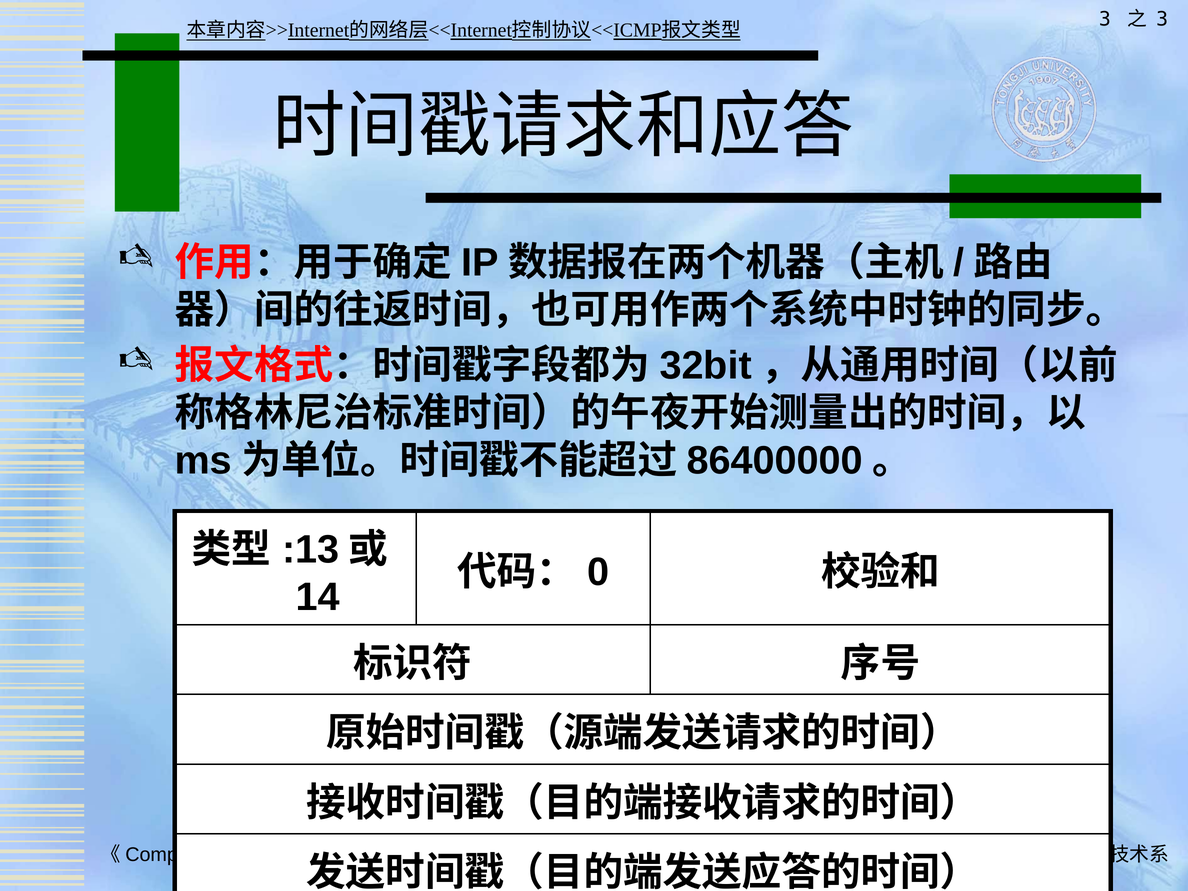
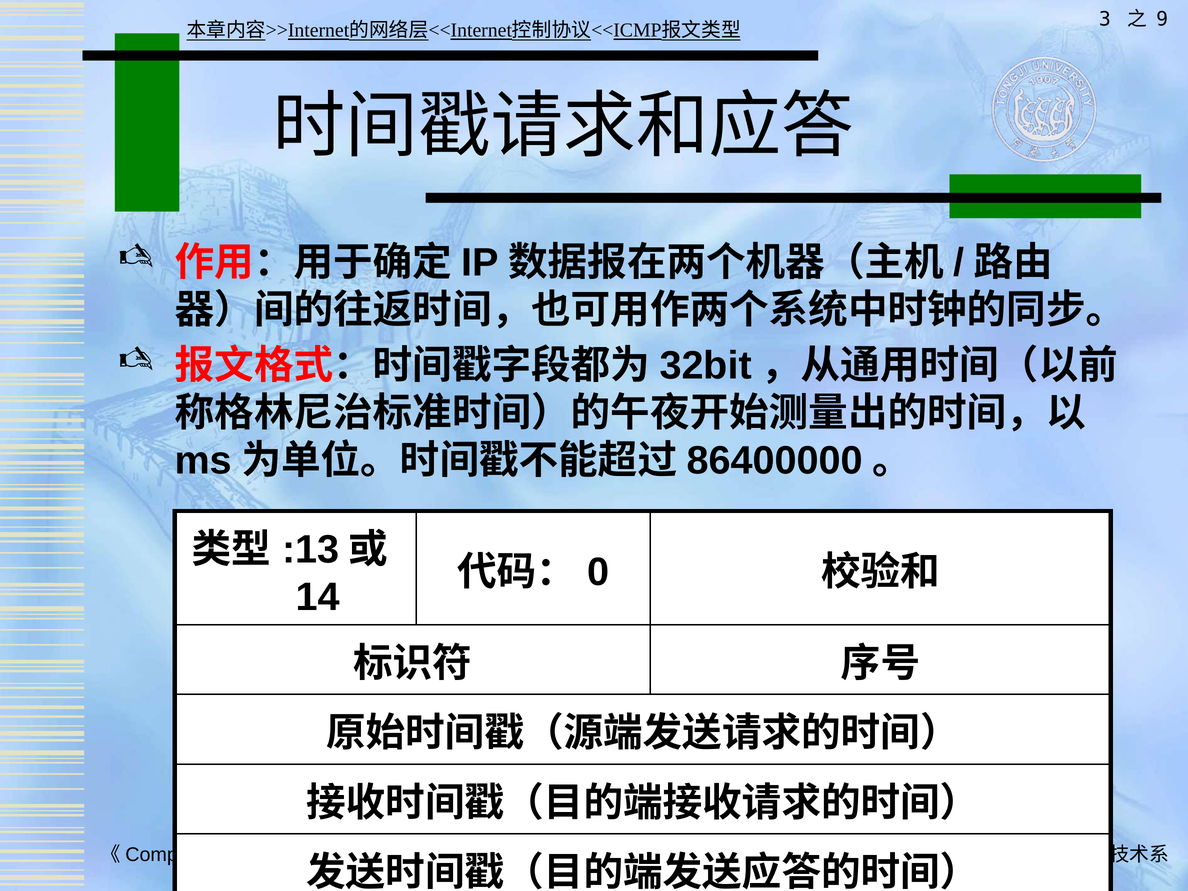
3: 3 -> 9 (1162, 19)
